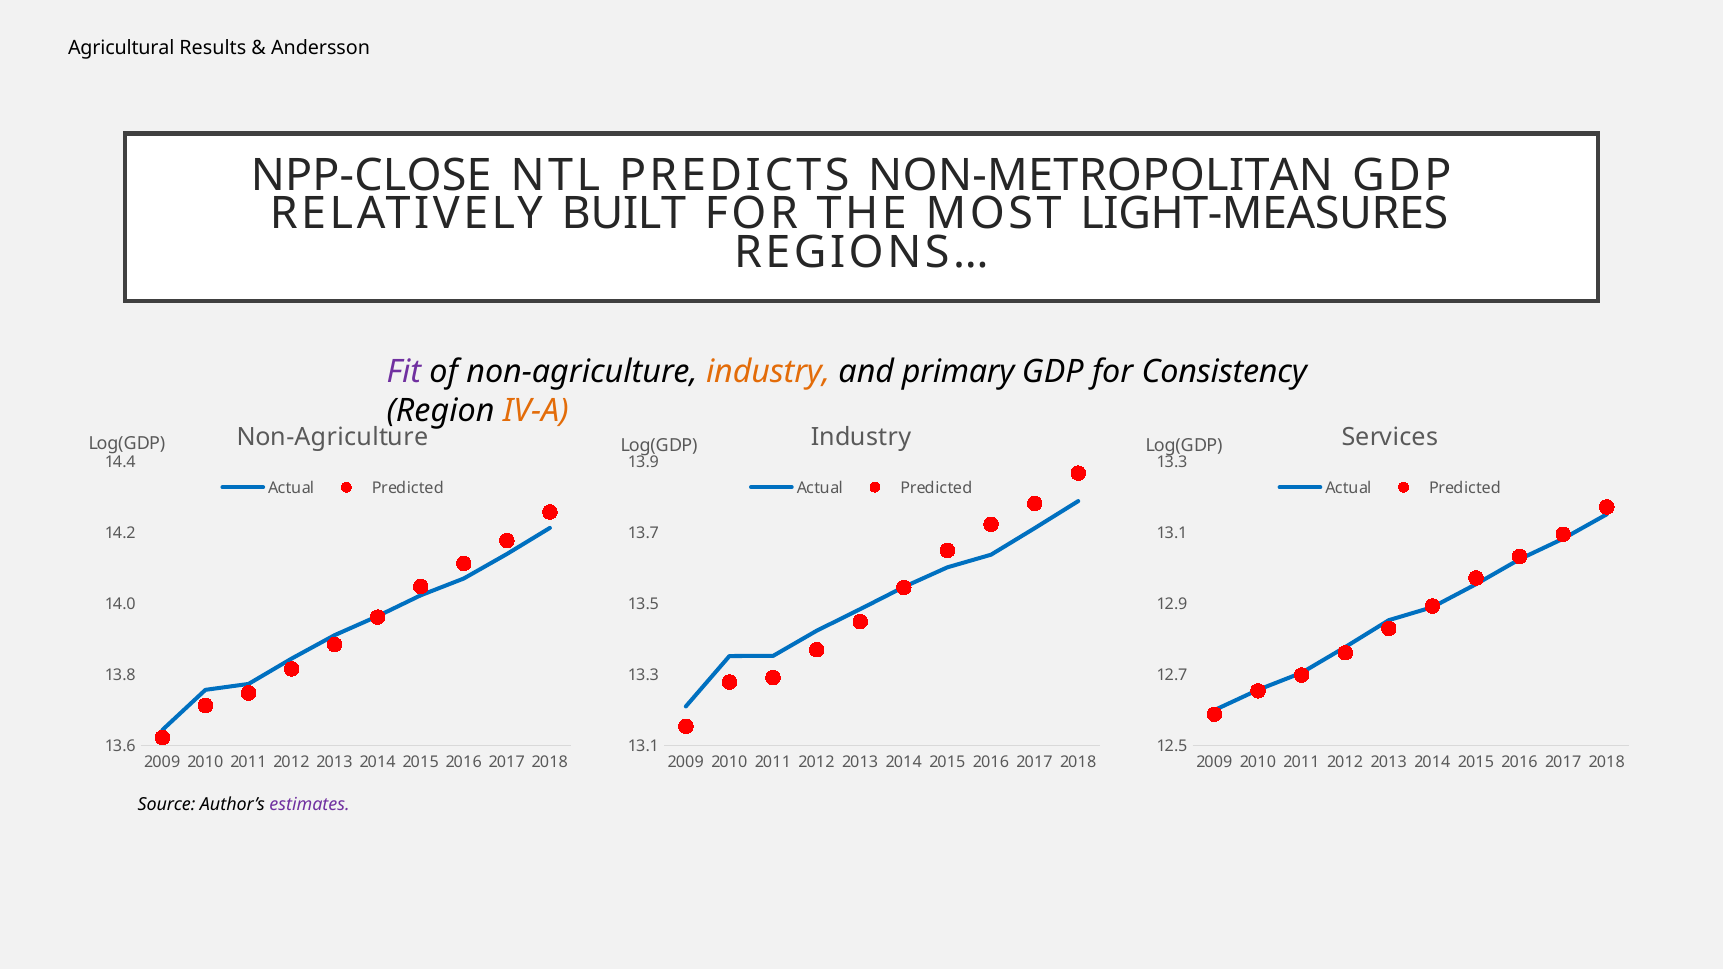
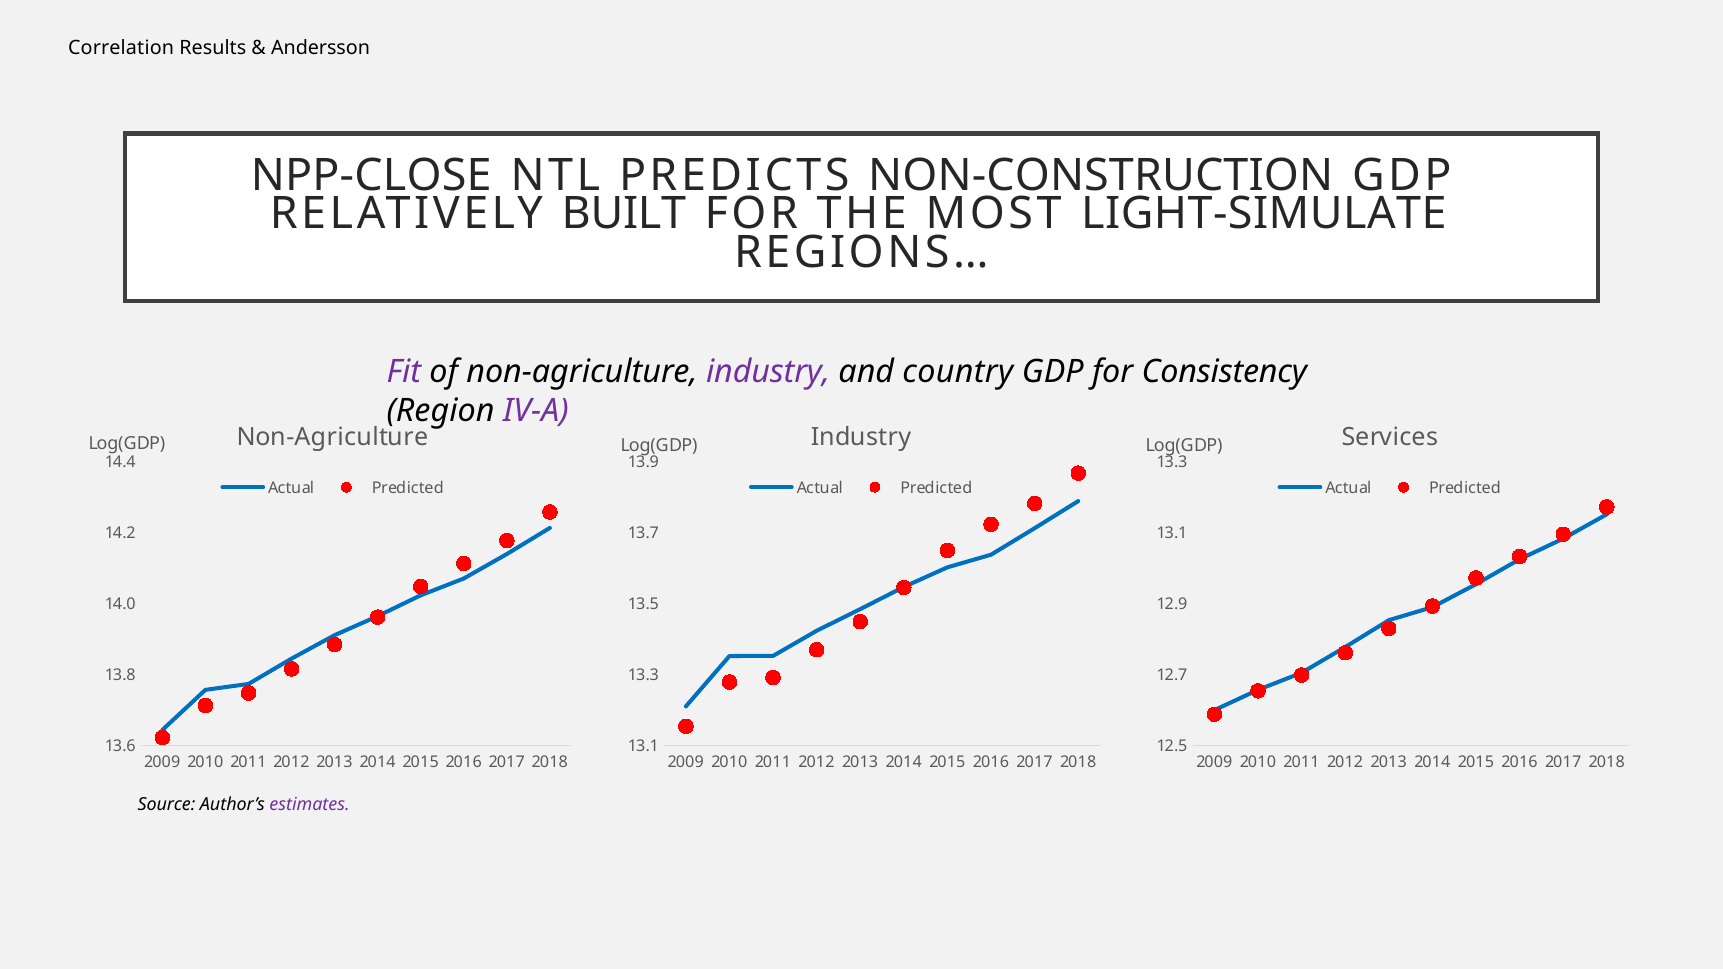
Agricultural: Agricultural -> Correlation (121, 48)
NON-METROPOLITAN: NON-METROPOLITAN -> NON-CONSTRUCTION (1101, 175)
LIGHT-MEASURES: LIGHT-MEASURES -> LIGHT-SIMULATE (1264, 214)
industry colour: orange -> purple (768, 372)
primary: primary -> country (958, 372)
IV-A colour: orange -> purple (536, 411)
